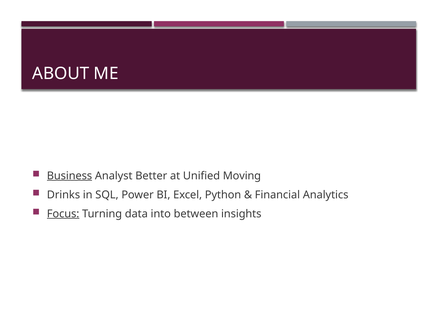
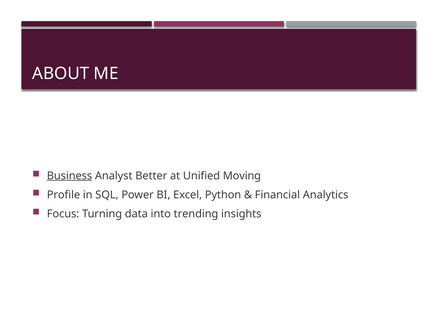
Drinks: Drinks -> Profile (63, 194)
Focus underline: present -> none (63, 213)
between: between -> trending (196, 213)
